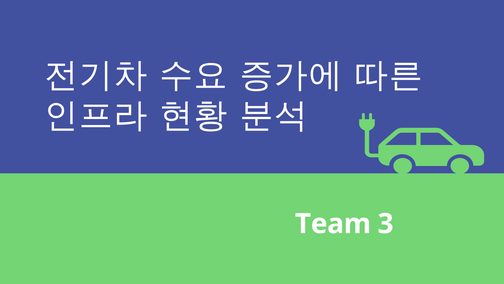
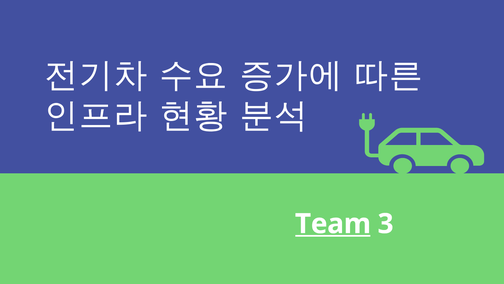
Team underline: none -> present (333, 223)
